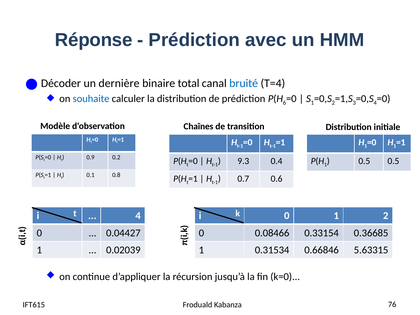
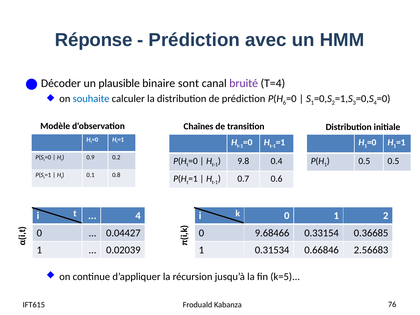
dernière: dernière -> plausible (119, 83)
total: total -> sont (188, 83)
bruité colour: blue -> purple (244, 83)
9.3: 9.3 -> 9.8 (243, 161)
0.08466: 0.08466 -> 9.68466 (272, 233)
5.63315: 5.63315 -> 2.56683 (371, 250)
k=0: k=0 -> k=5 (285, 277)
